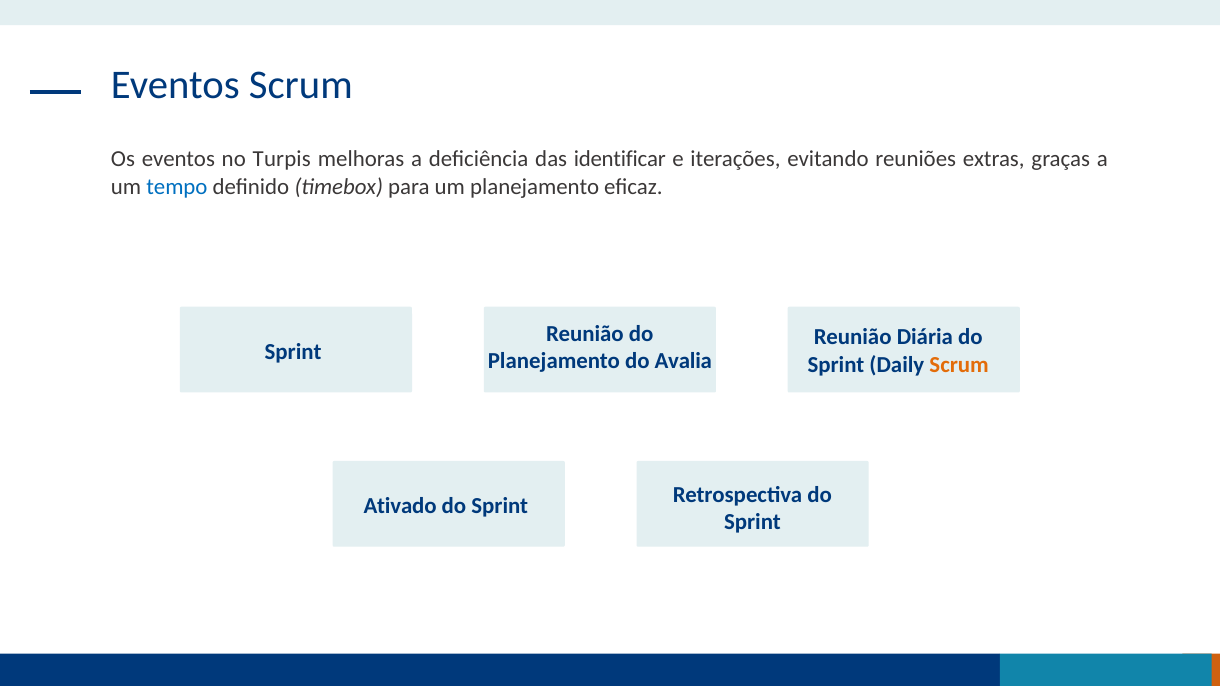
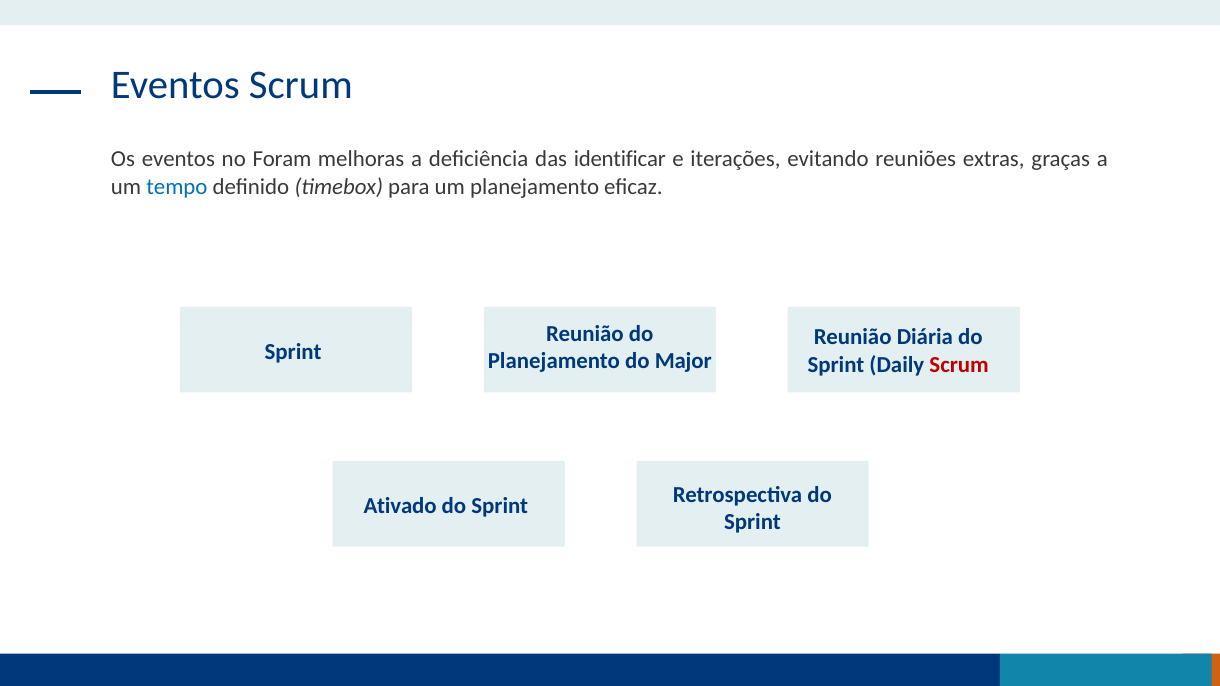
Turpis: Turpis -> Foram (282, 159)
Avalia: Avalia -> Major (683, 361)
Scrum colour: orange -> red (959, 365)
